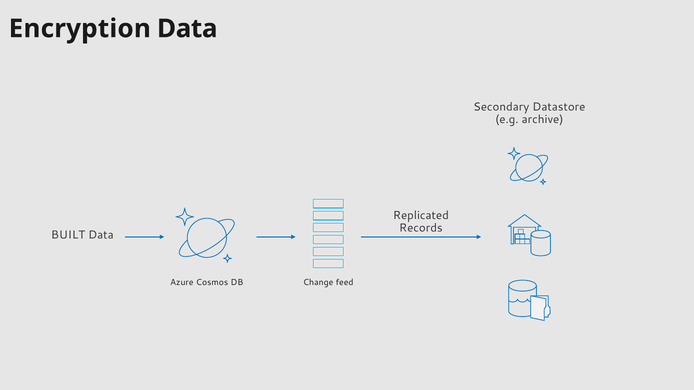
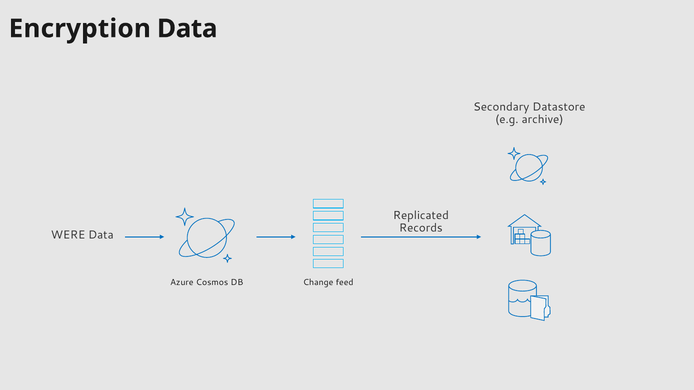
BUILT: BUILT -> WERE (68, 235)
